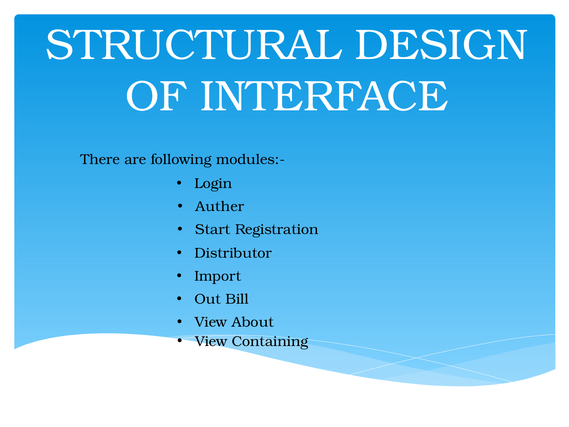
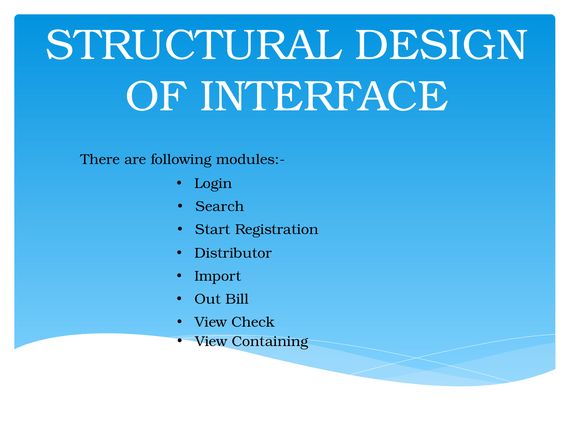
Auther: Auther -> Search (220, 206)
About: About -> Check (253, 322)
